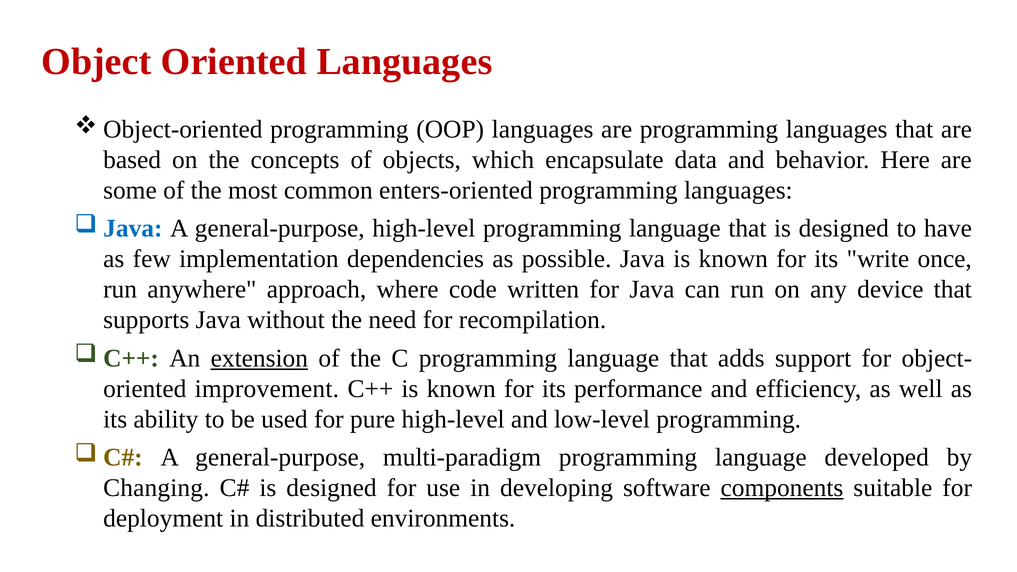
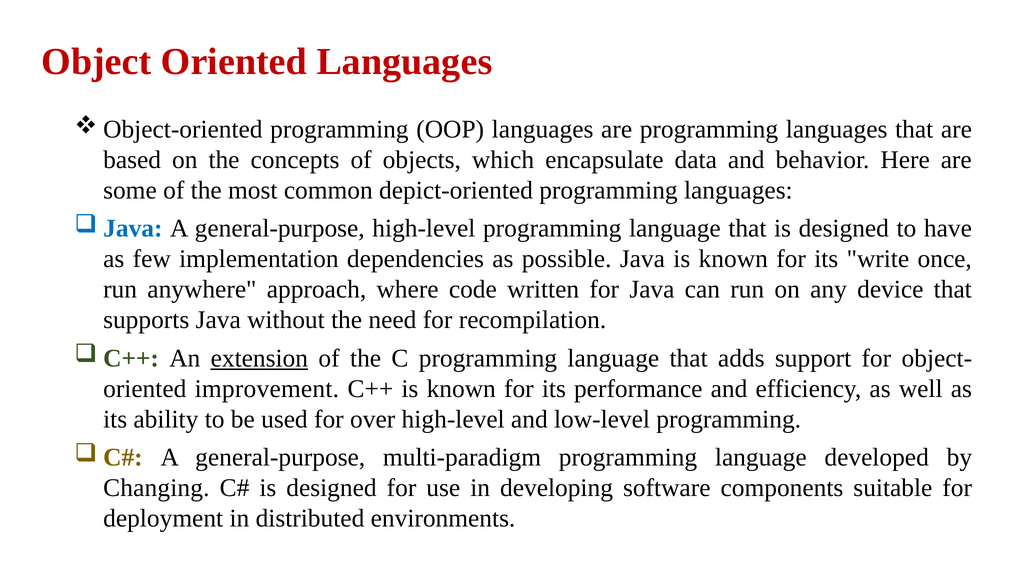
enters-oriented: enters-oriented -> depict-oriented (456, 190)
pure: pure -> over (373, 419)
components underline: present -> none (782, 488)
